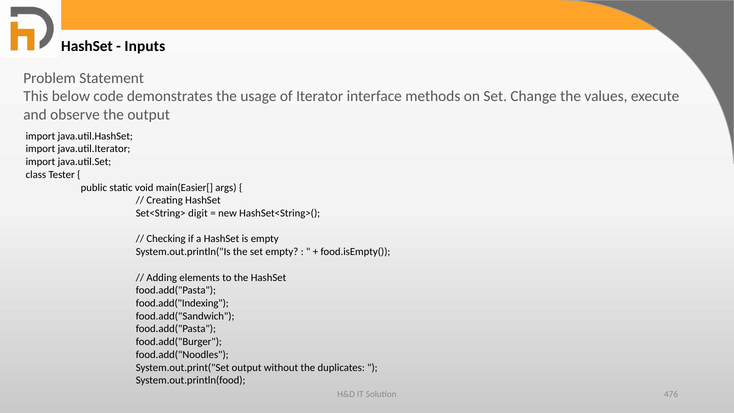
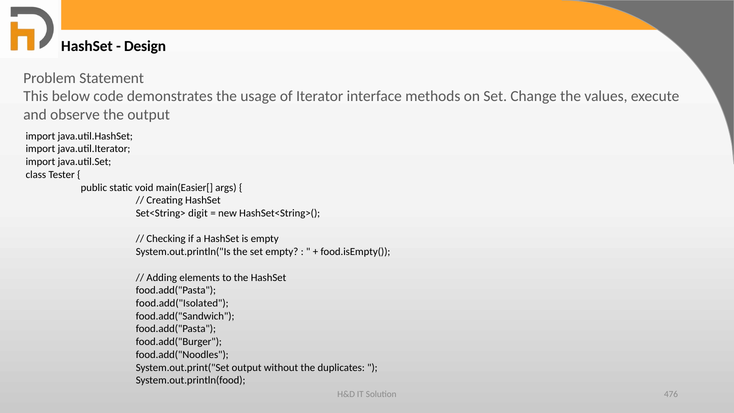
Inputs: Inputs -> Design (145, 46)
food.add("Indexing: food.add("Indexing -> food.add("Isolated (182, 303)
